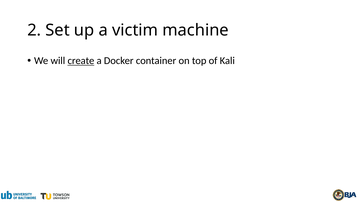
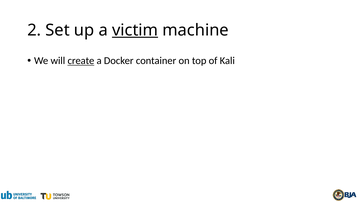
victim underline: none -> present (135, 30)
